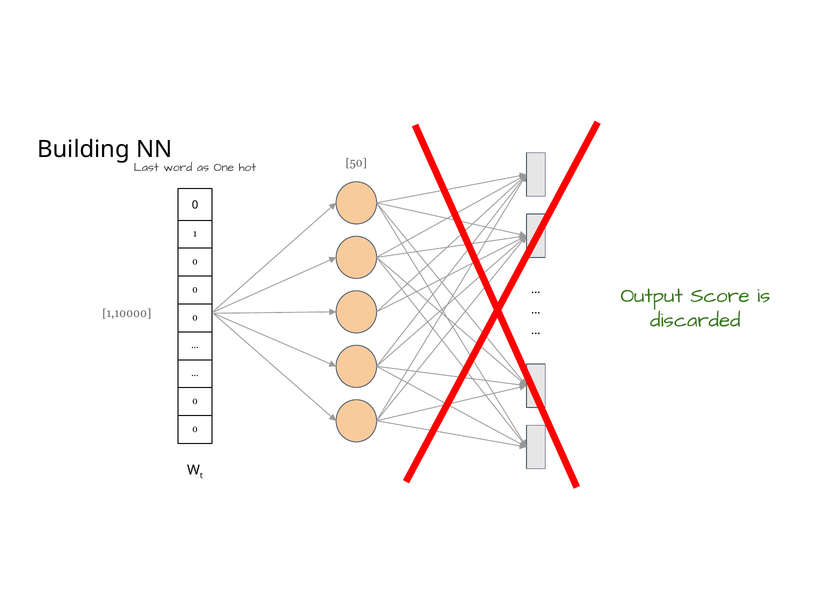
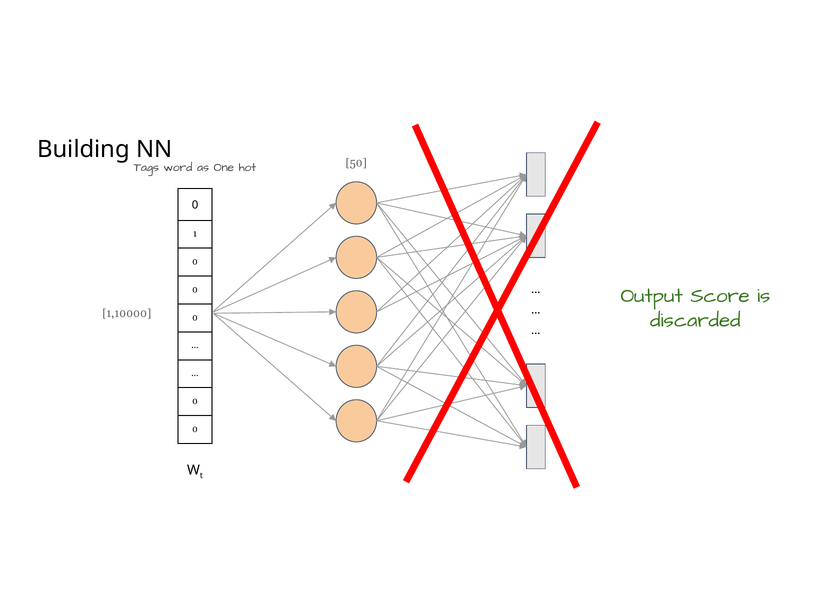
Last: Last -> Tags (146, 167)
